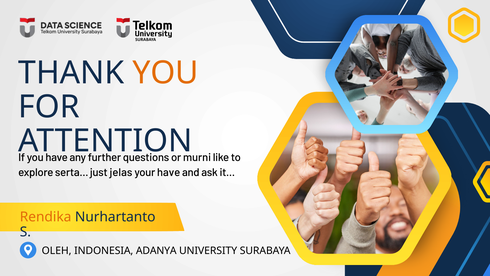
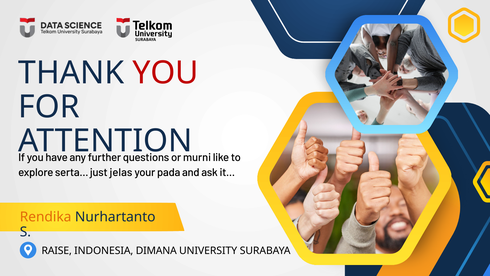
YOU colour: orange -> red (166, 73)
your have: have -> pada (169, 172)
OLEH: OLEH -> RAISE (57, 251)
ADANYA: ADANYA -> DIMANA (156, 251)
